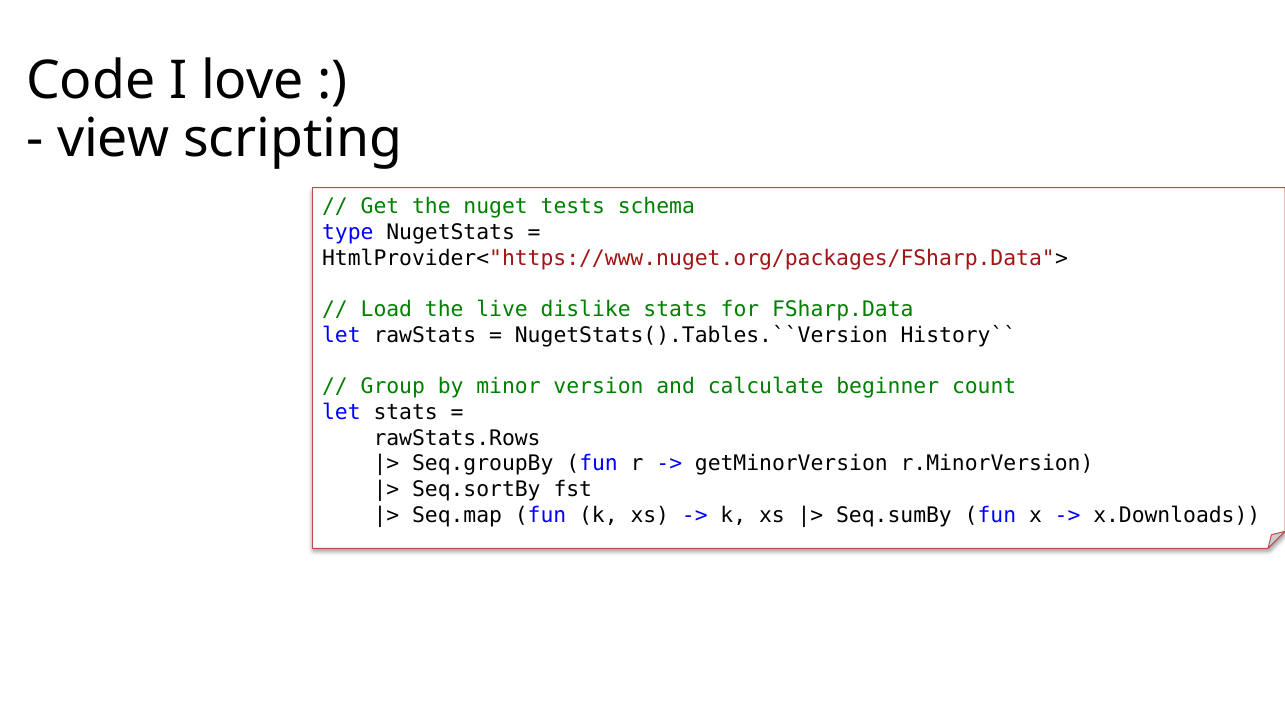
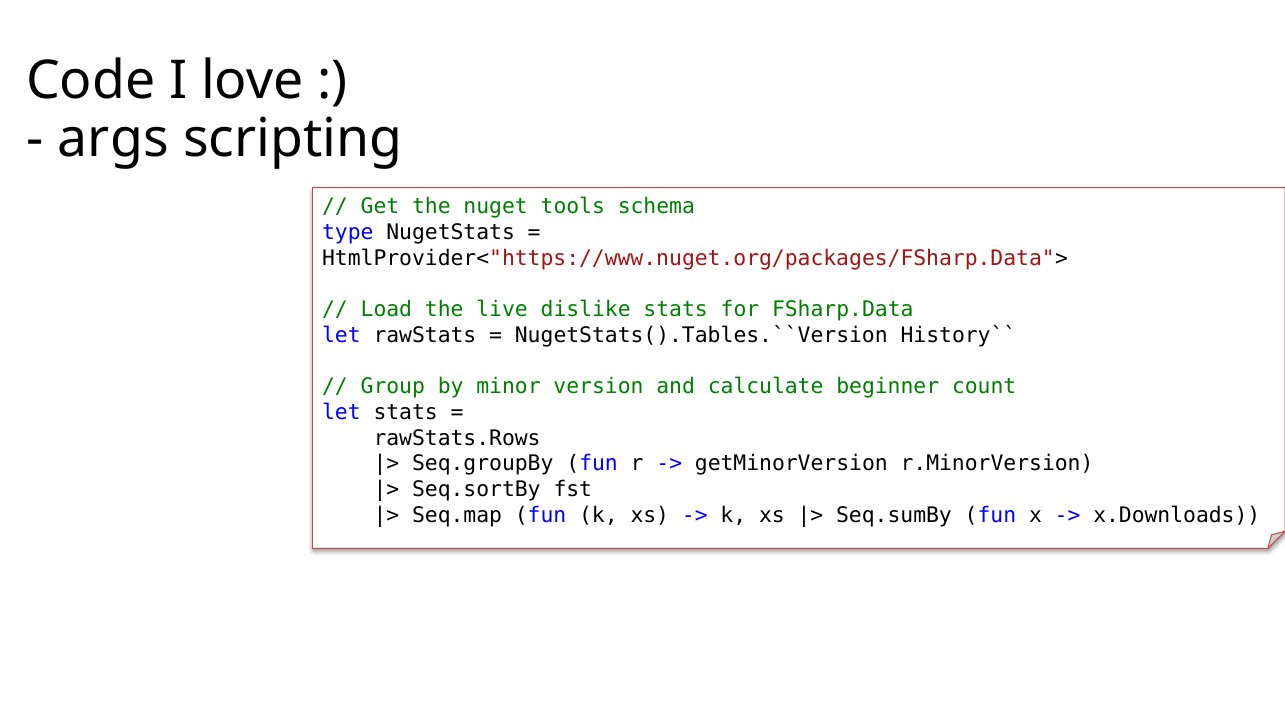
view: view -> args (113, 139)
tests: tests -> tools (573, 207)
